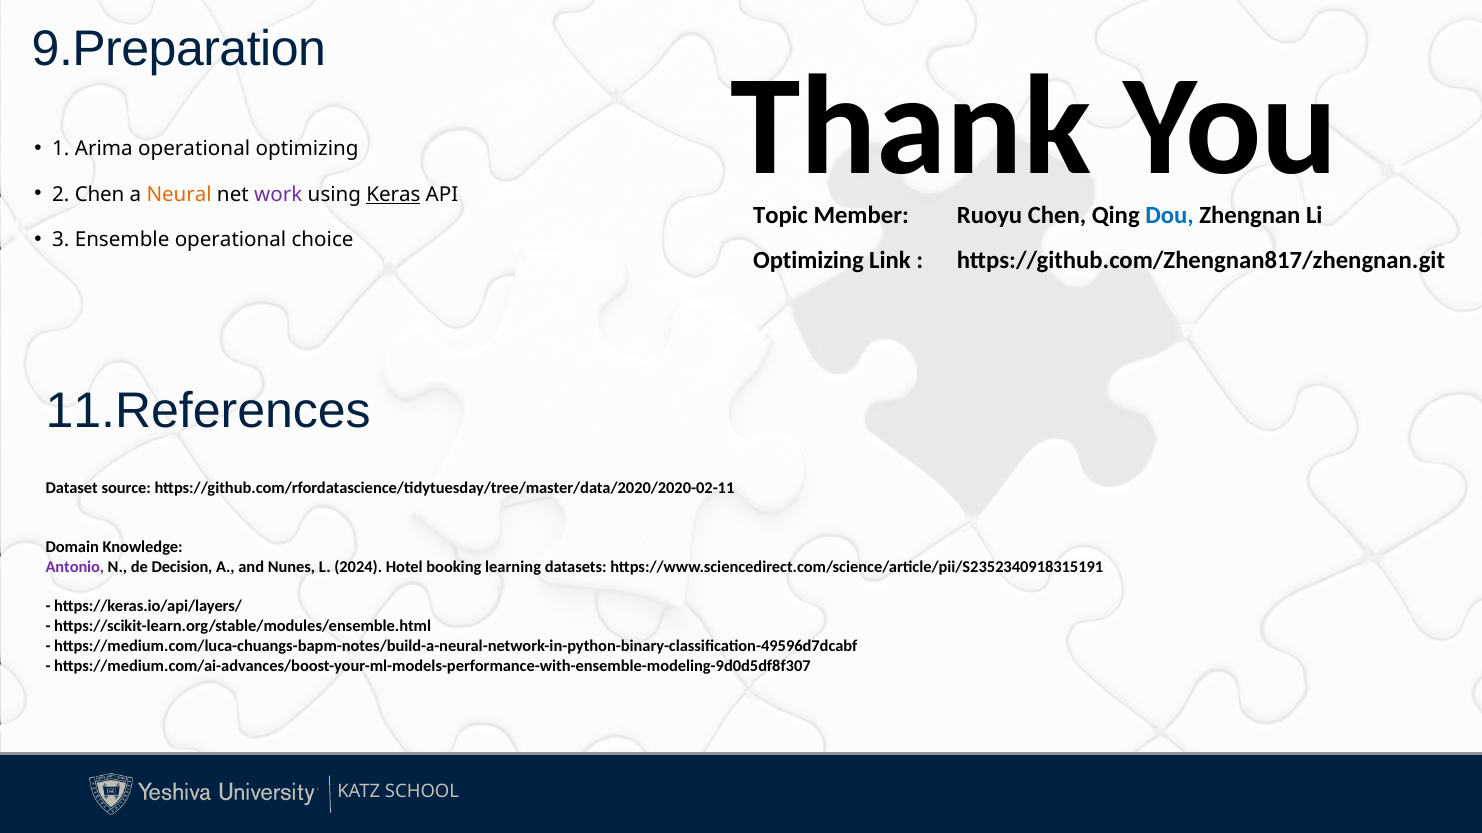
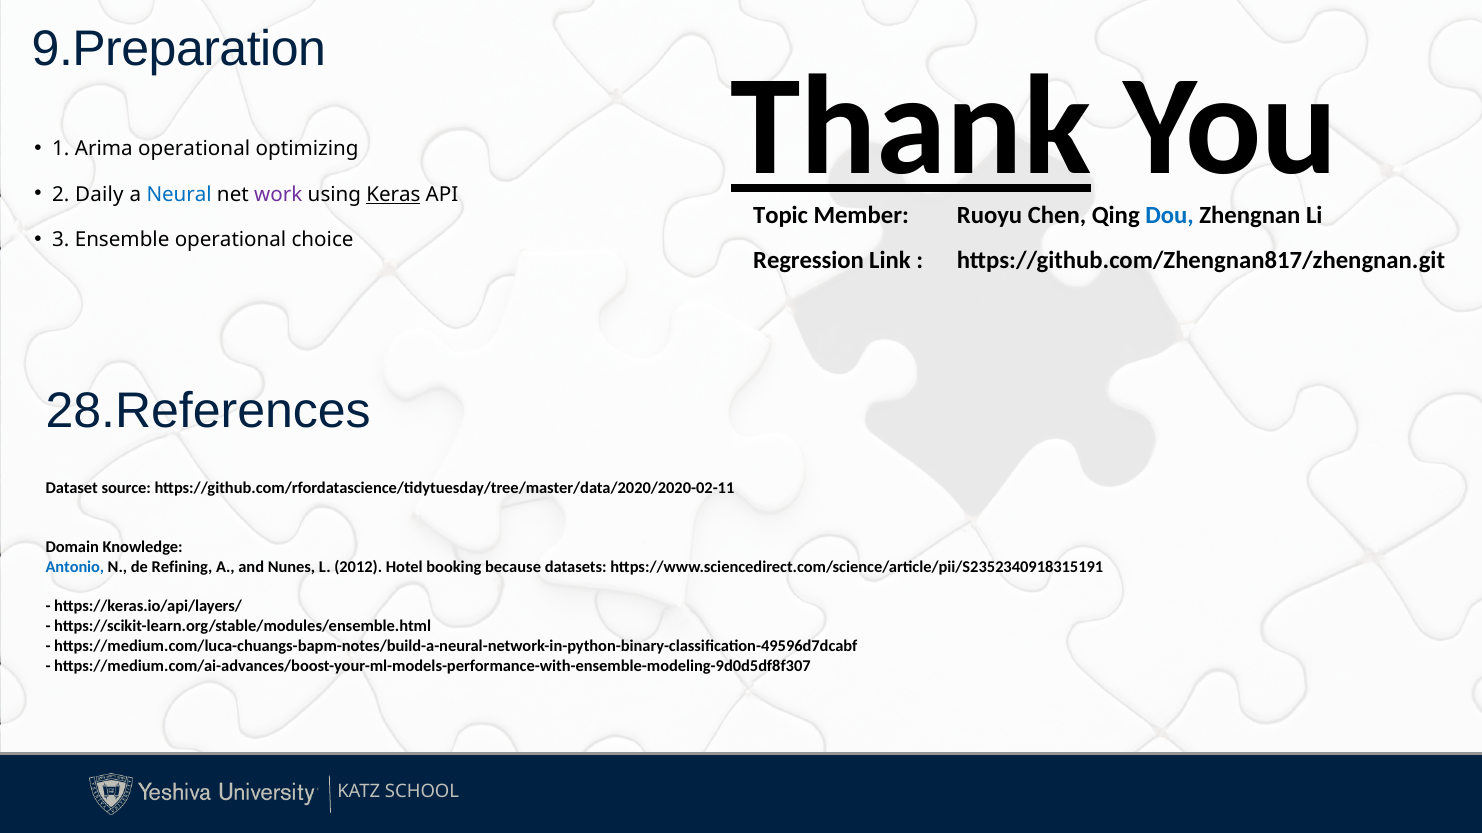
Thank underline: none -> present (911, 127)
2 Chen: Chen -> Daily (99, 194)
Neural colour: orange -> blue (179, 194)
Optimizing: Optimizing -> Regression (808, 260)
11.References: 11.References -> 28.References (208, 411)
Antonio colour: purple -> blue (75, 567)
Decision: Decision -> Refining (182, 567)
2024: 2024 -> 2012 (358, 567)
learning: learning -> because (513, 567)
